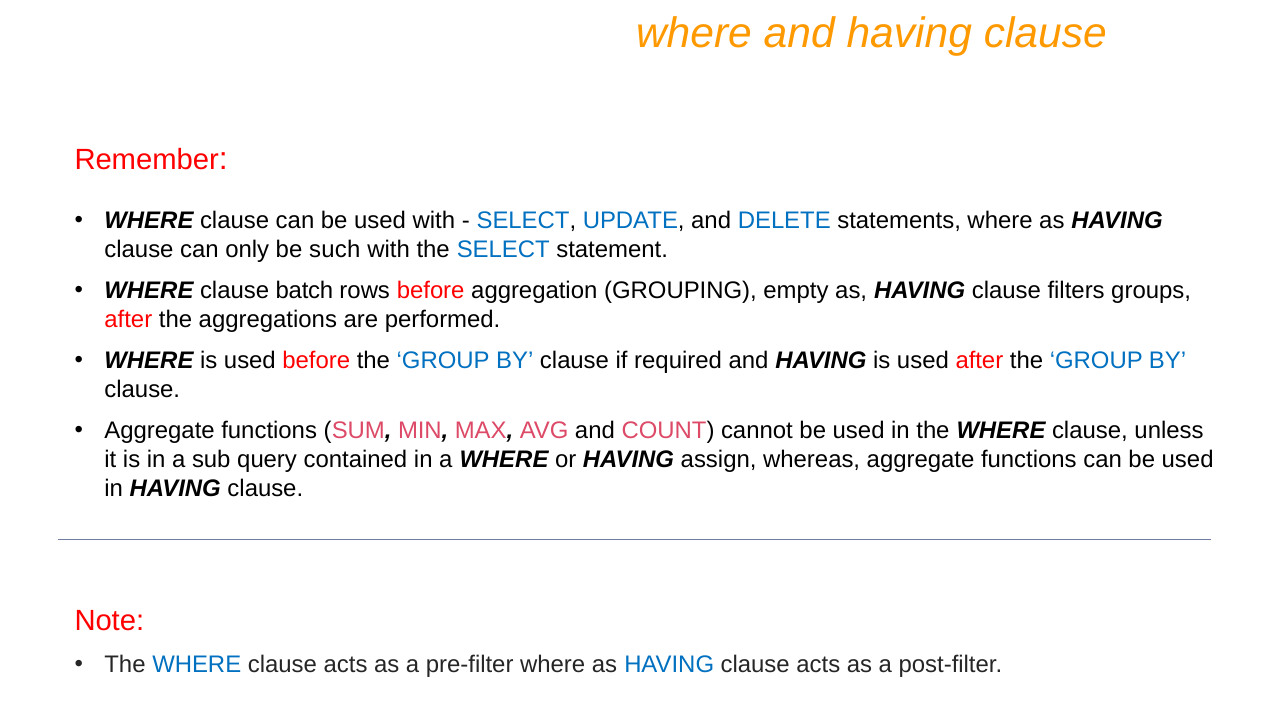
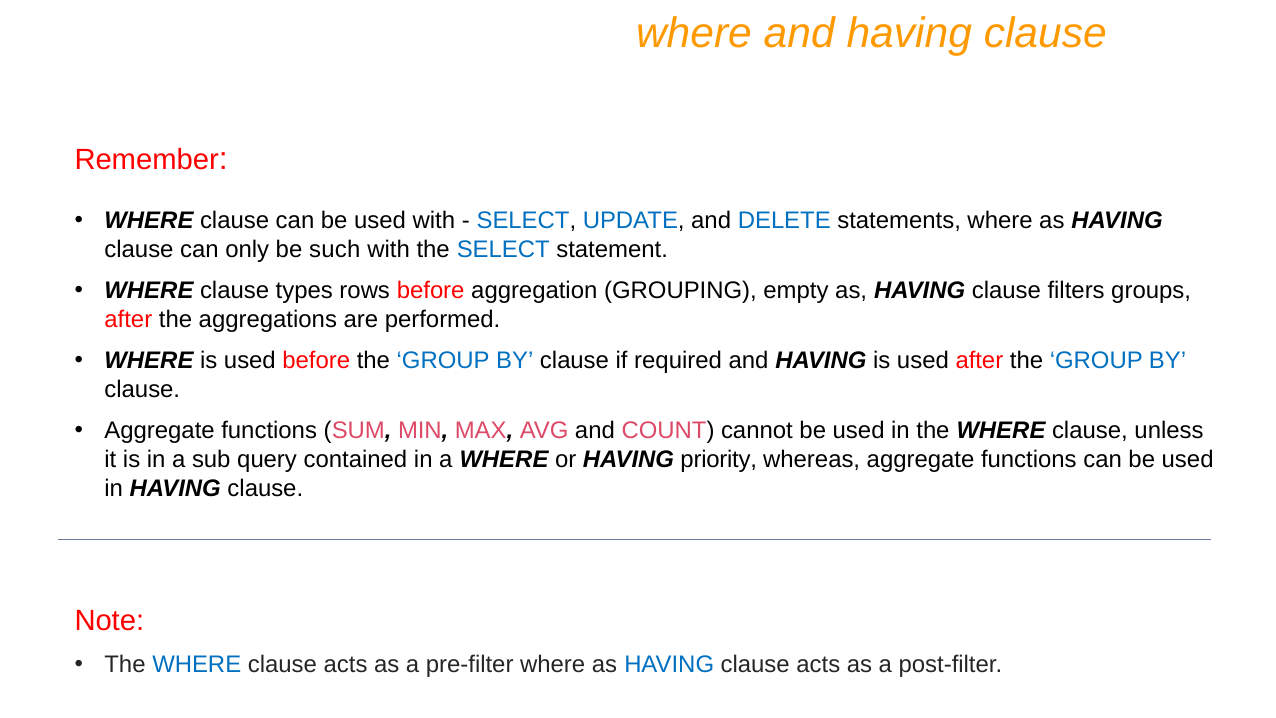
batch: batch -> types (304, 291)
assign: assign -> priority (719, 460)
